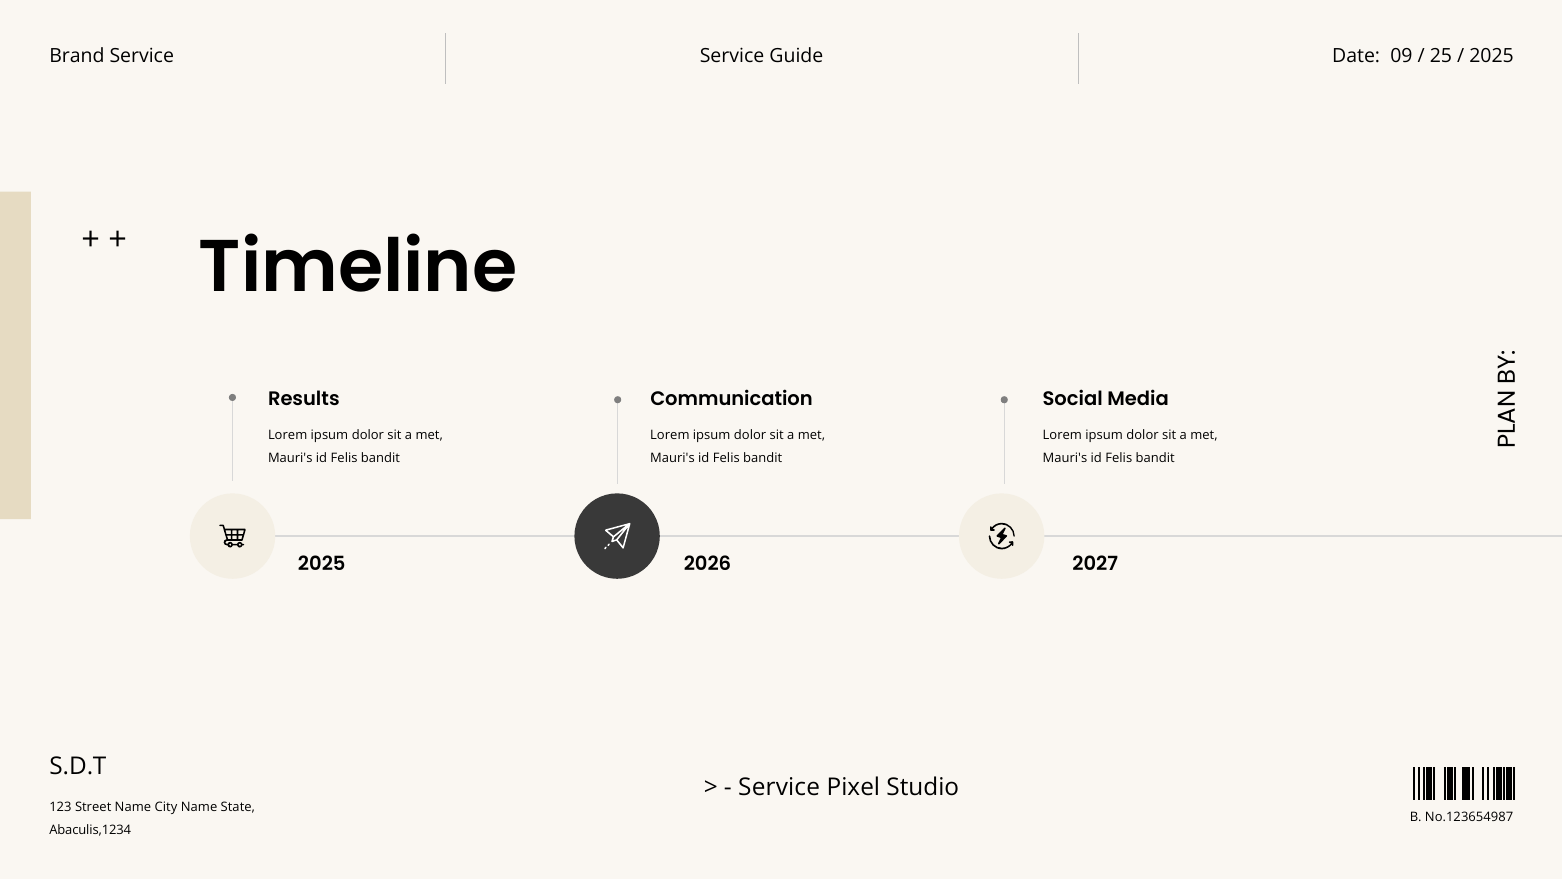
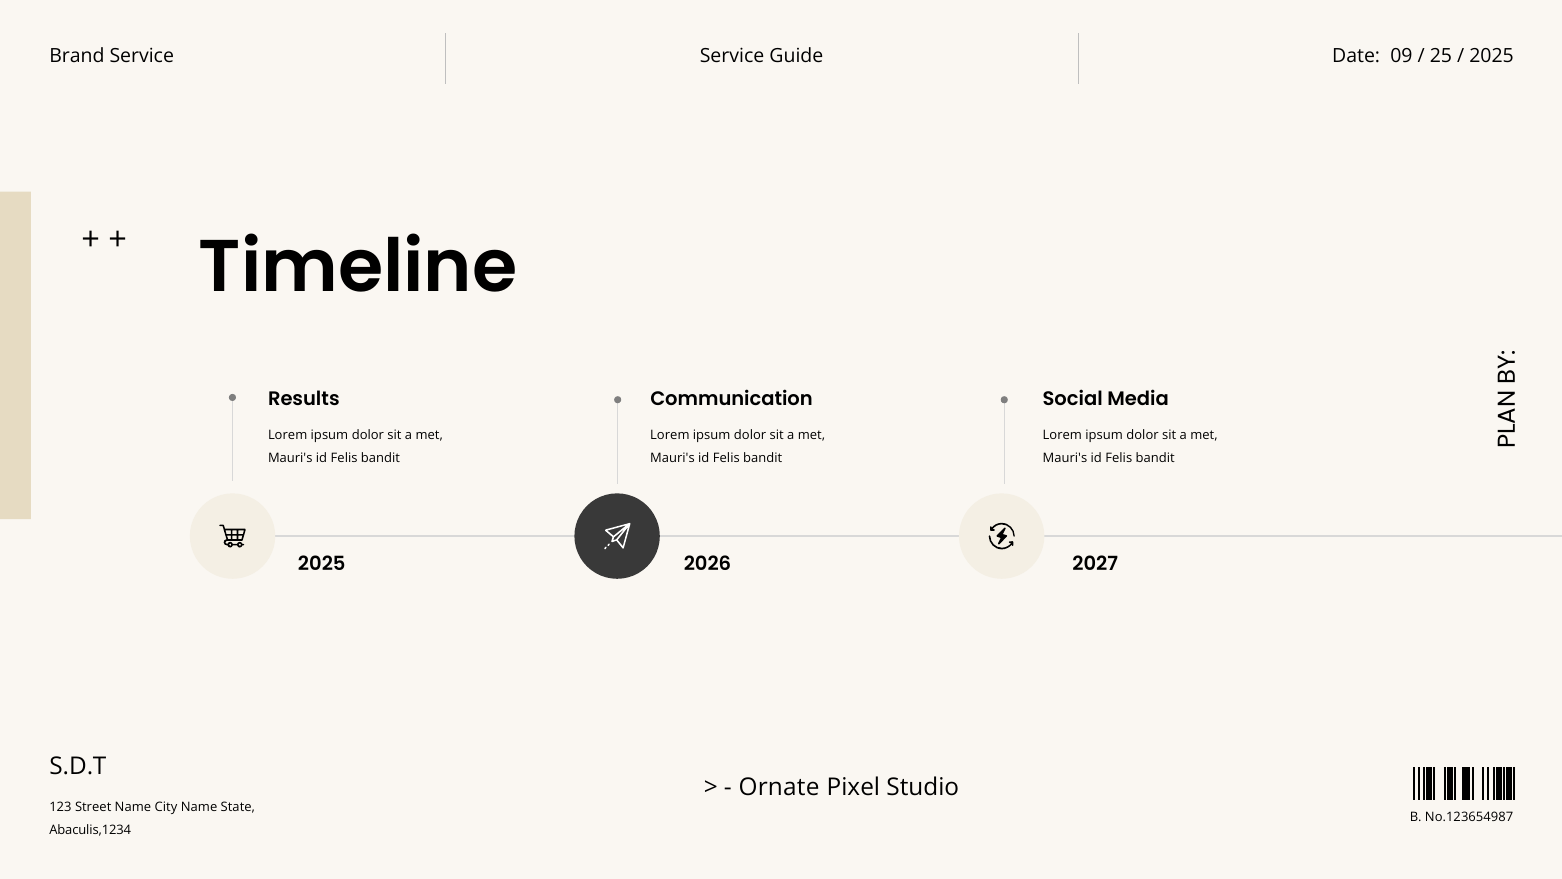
Service: Service -> Ornate (779, 787)
